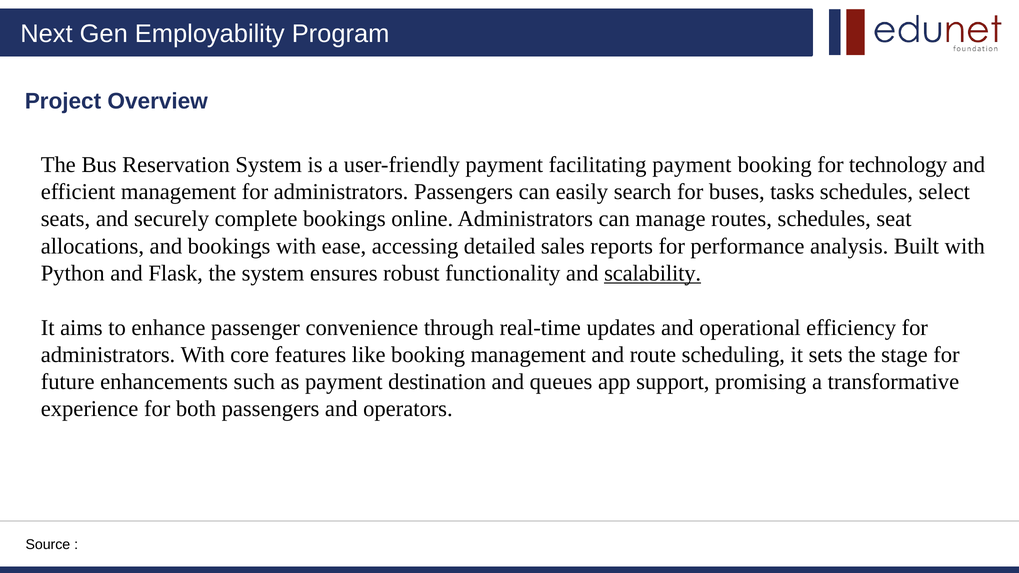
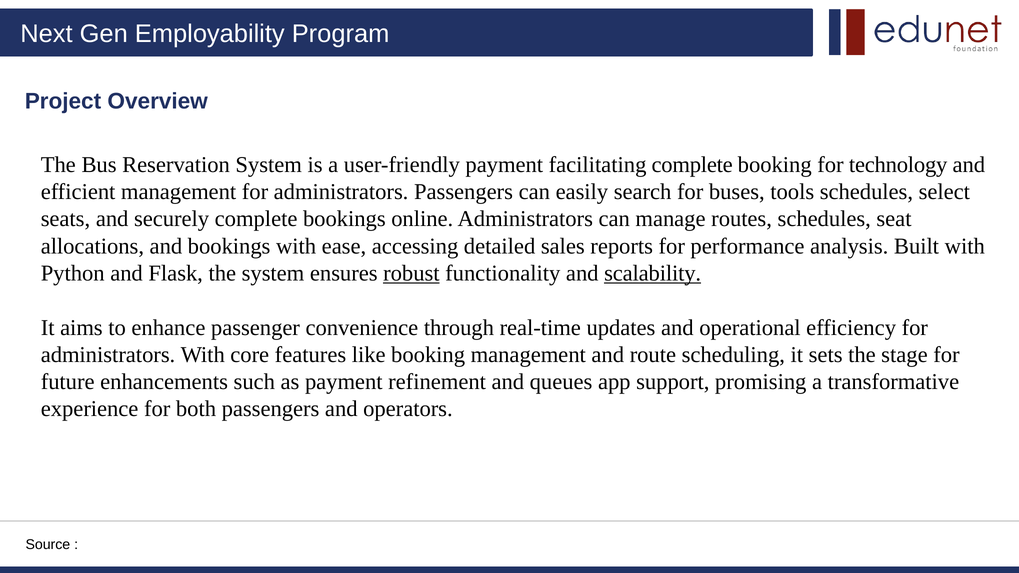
facilitating payment: payment -> complete (692, 165)
tasks: tasks -> tools (792, 192)
robust underline: none -> present (411, 273)
destination: destination -> refinement (437, 382)
